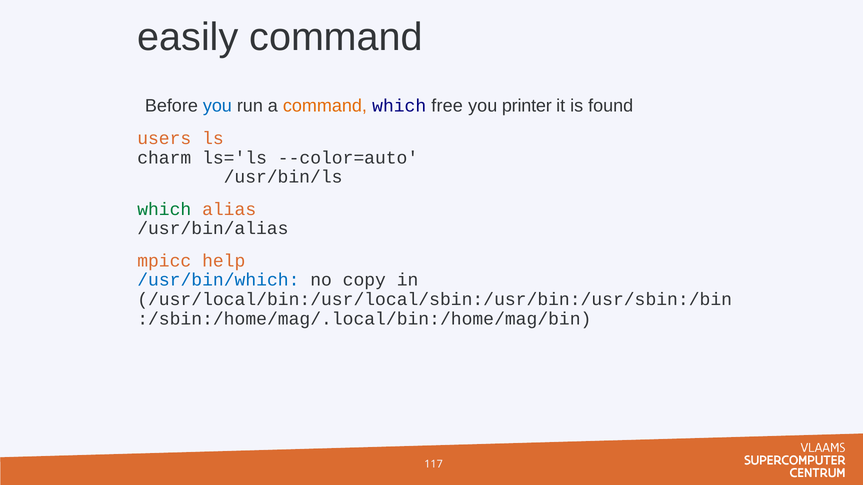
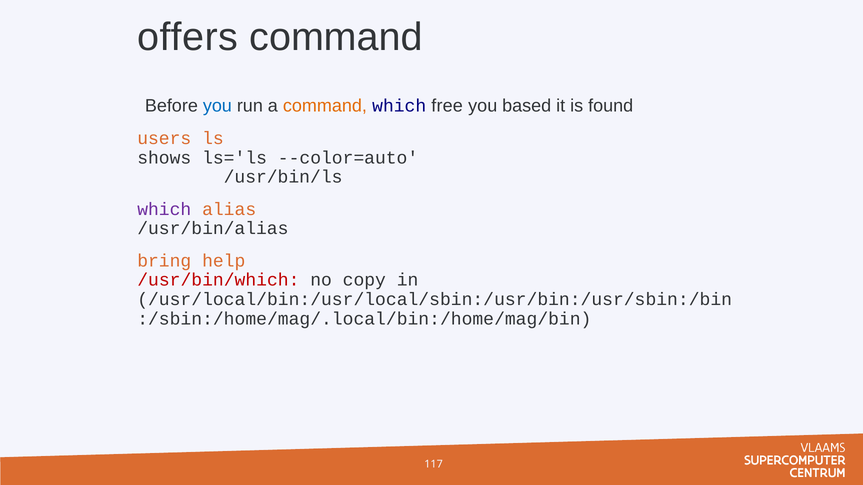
easily: easily -> offers (188, 37)
printer: printer -> based (527, 106)
charm: charm -> shows (164, 158)
which colour: green -> purple (164, 209)
mpicc: mpicc -> bring (164, 261)
/usr/bin/which colour: blue -> red (218, 280)
